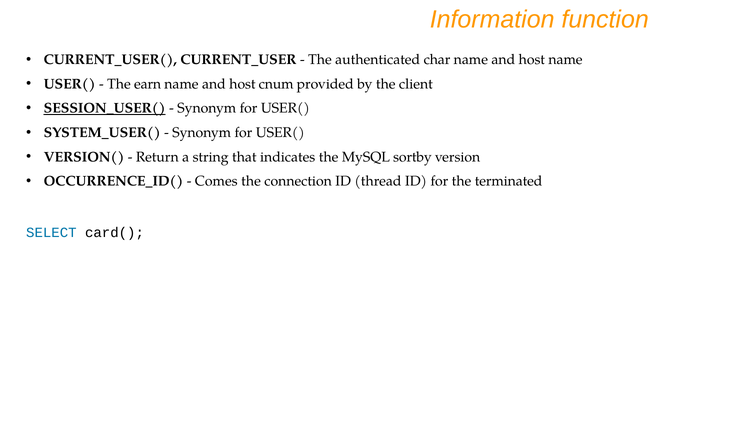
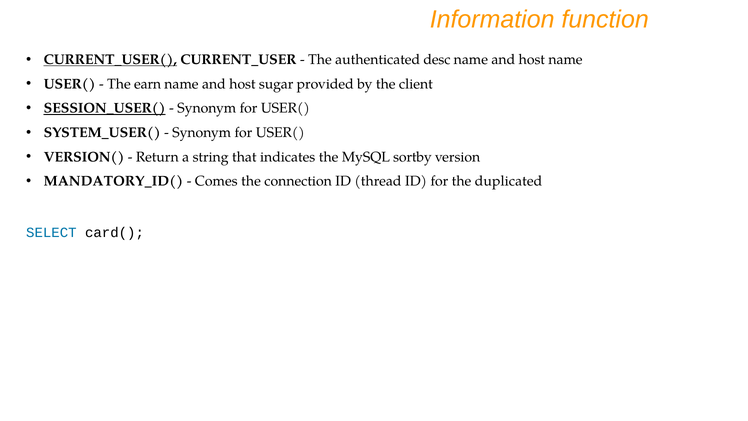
CURRENT_USER( underline: none -> present (110, 60)
char: char -> desc (437, 60)
cnum: cnum -> sugar (276, 84)
OCCURRENCE_ID(: OCCURRENCE_ID( -> MANDATORY_ID( (113, 181)
terminated: terminated -> duplicated (509, 181)
